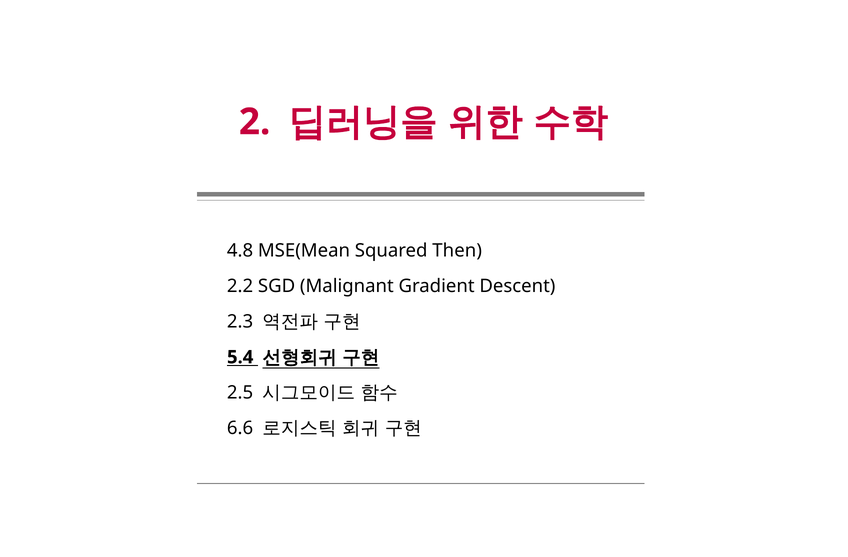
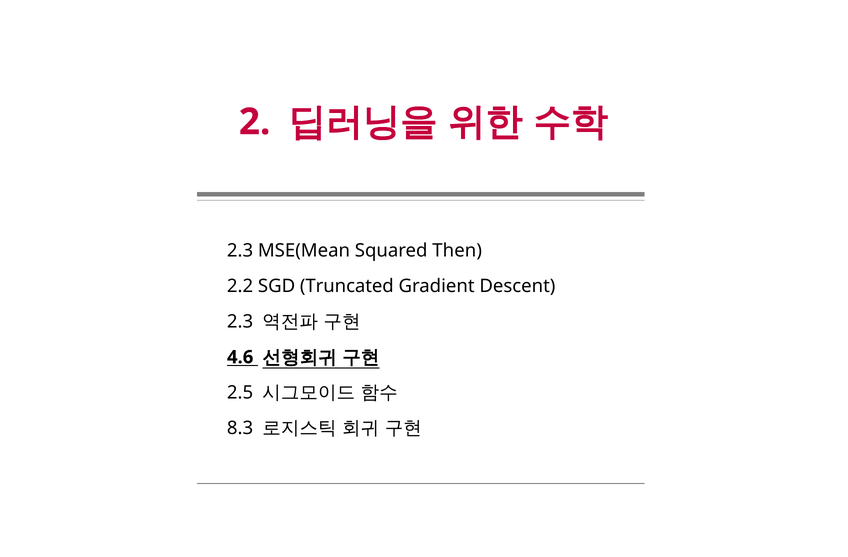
4.8: 4.8 -> 2.3 (240, 251)
Malignant: Malignant -> Truncated (347, 286)
5.4: 5.4 -> 4.6 (240, 357)
6.6: 6.6 -> 8.3 (240, 428)
